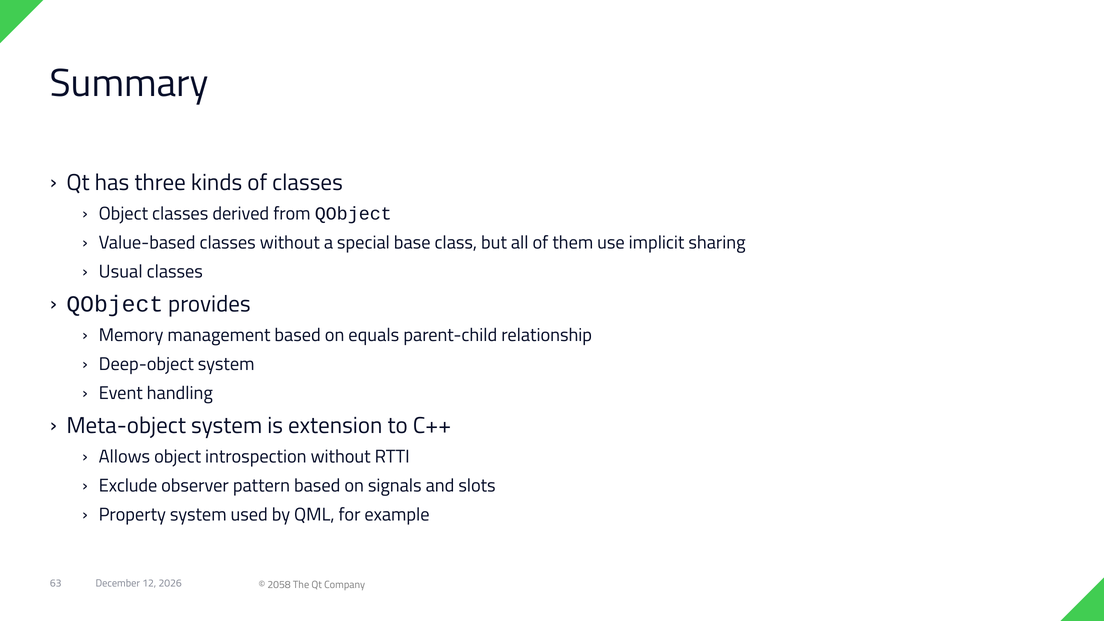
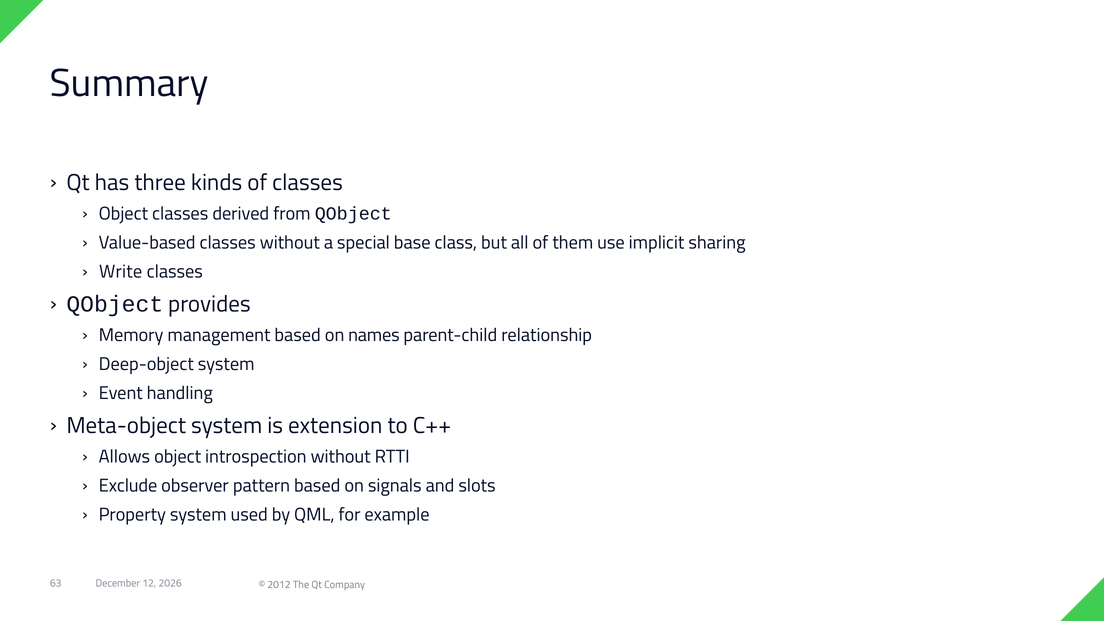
Usual: Usual -> Write (121, 272)
equals: equals -> names (374, 335)
2058: 2058 -> 2012 (279, 585)
